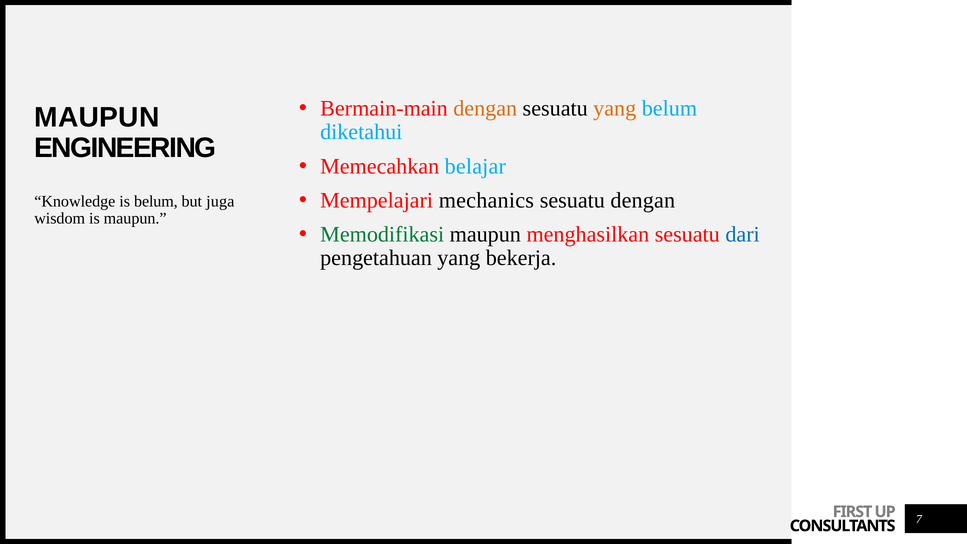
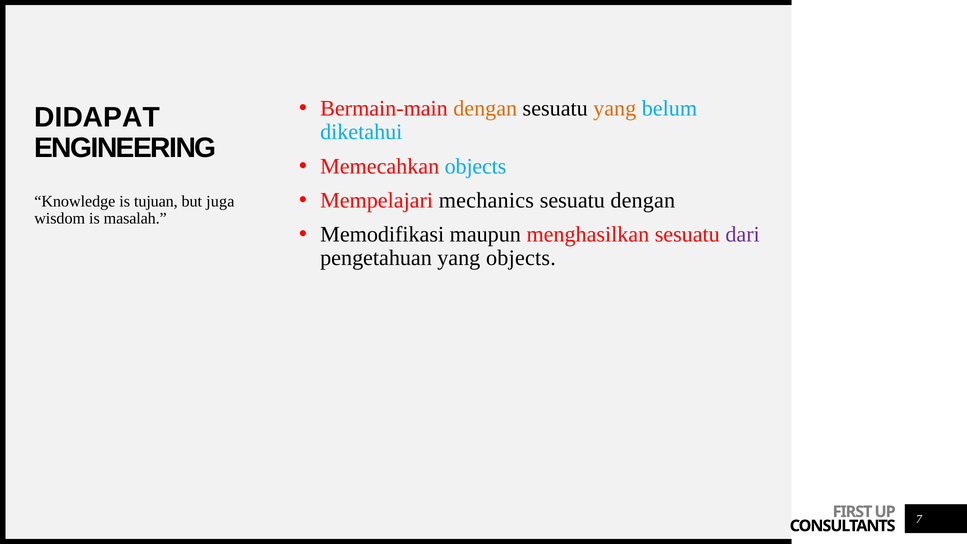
MAUPUN: MAUPUN -> DIDAPAT (97, 117)
Memecahkan belajar: belajar -> objects (475, 166)
is belum: belum -> tujuan (156, 201)
is maupun: maupun -> masalah (135, 219)
Memodifikasi colour: green -> black (382, 234)
dari colour: blue -> purple (743, 234)
yang bekerja: bekerja -> objects (521, 258)
